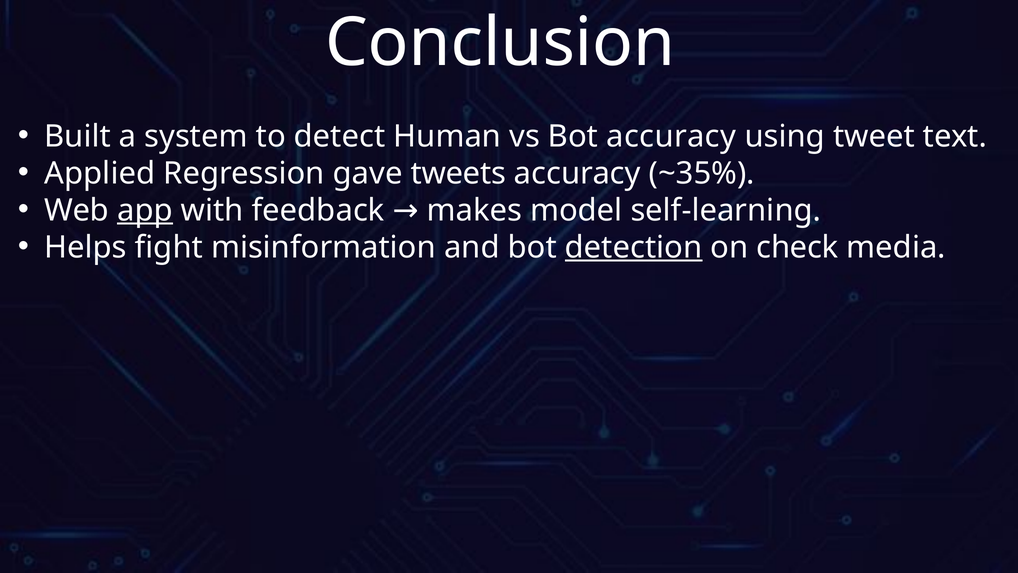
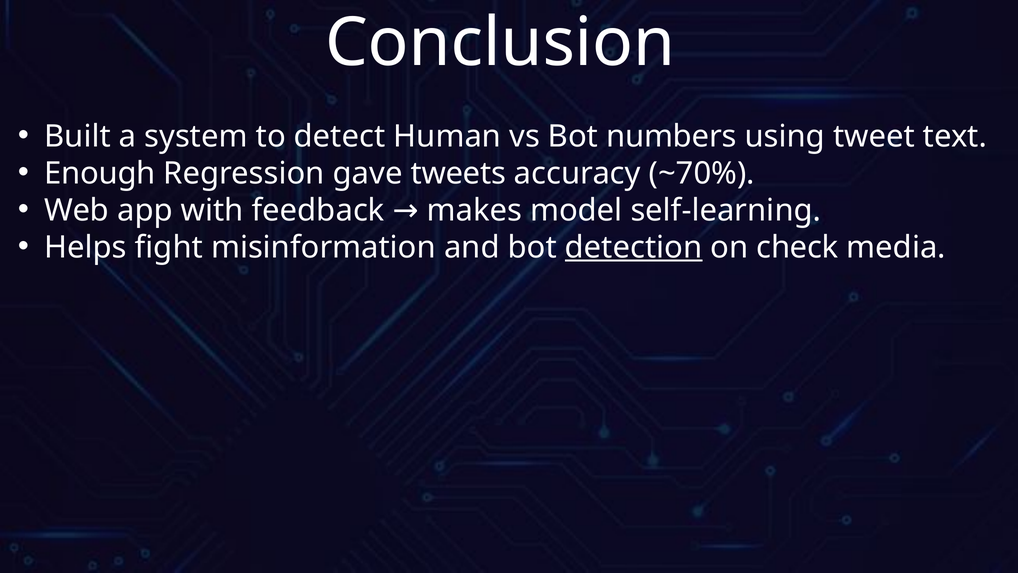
Bot accuracy: accuracy -> numbers (671, 136)
Applied: Applied -> Enough (100, 173)
~35%: ~35% -> ~70% (702, 173)
app underline: present -> none (145, 210)
